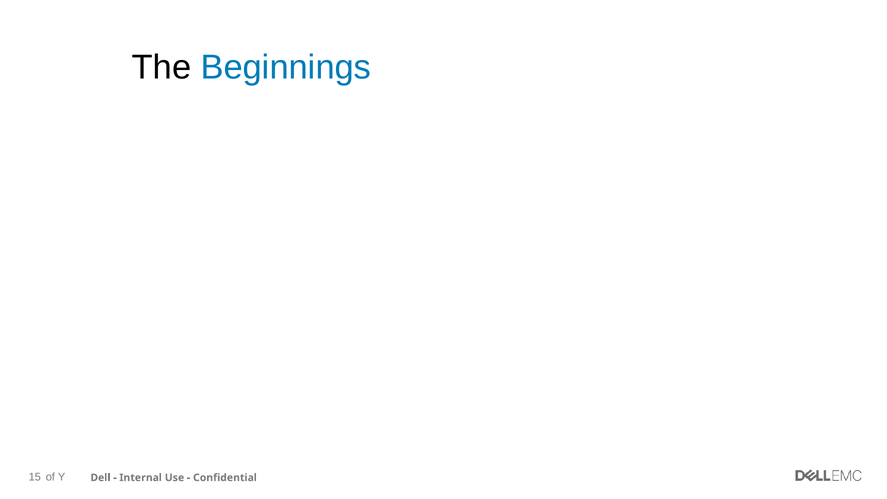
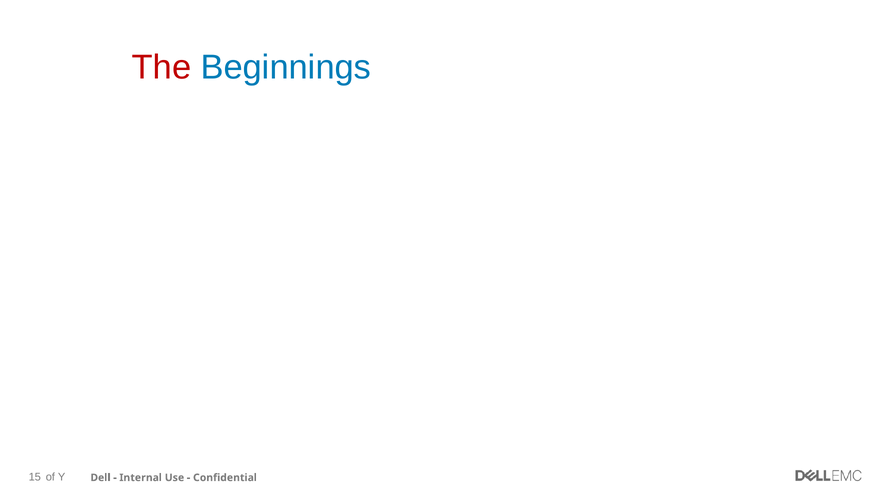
The colour: black -> red (162, 67)
